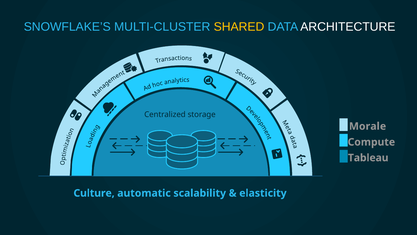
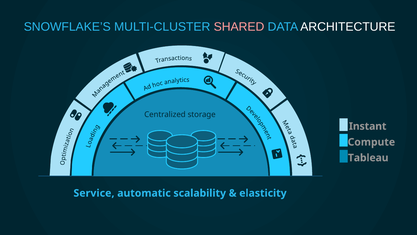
SHARED colour: yellow -> pink (239, 27)
Morale: Morale -> Instant (368, 126)
Culture: Culture -> Service (94, 193)
